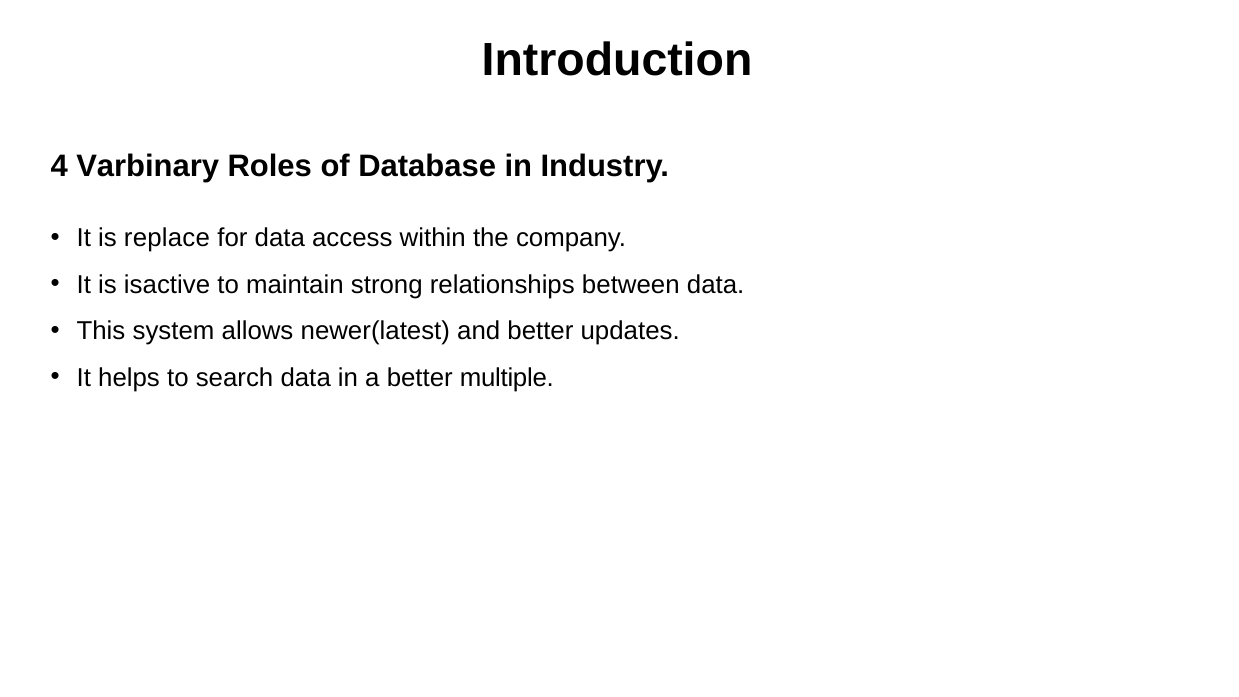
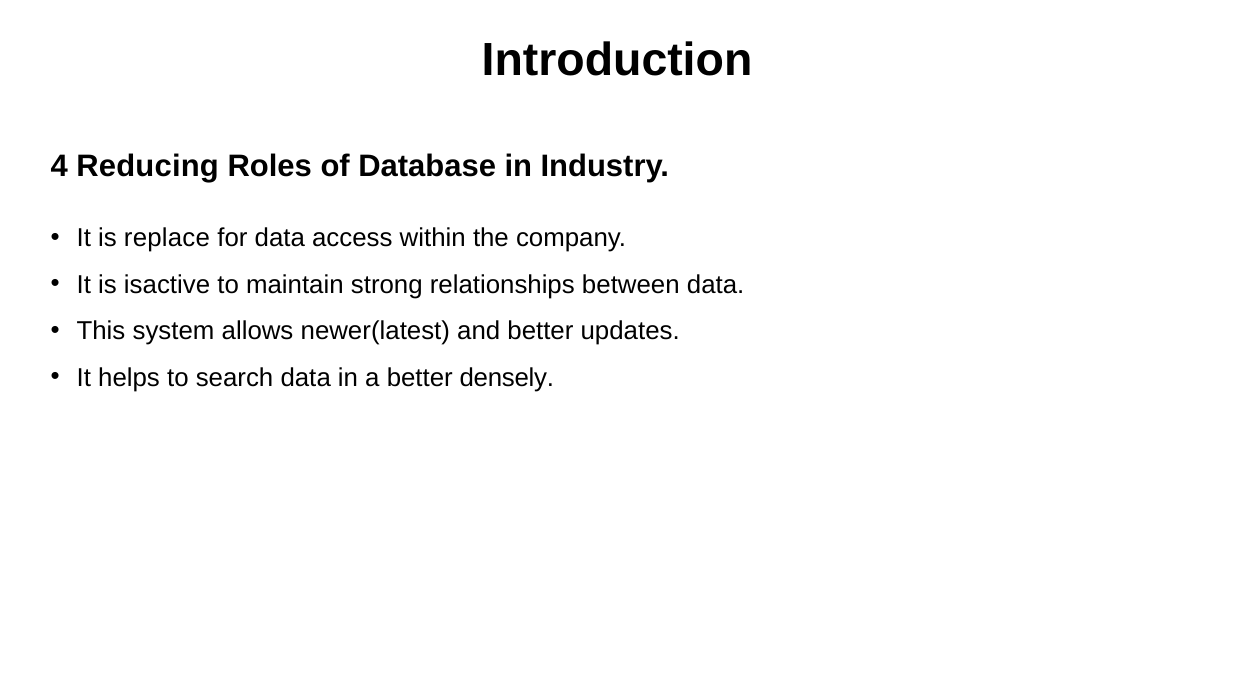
Varbinary: Varbinary -> Reducing (148, 166)
multiple: multiple -> densely (507, 378)
